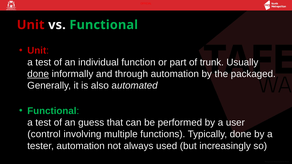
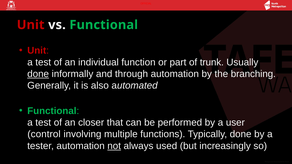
packaged: packaged -> branching (253, 74)
guess: guess -> closer (91, 123)
not underline: none -> present (114, 146)
